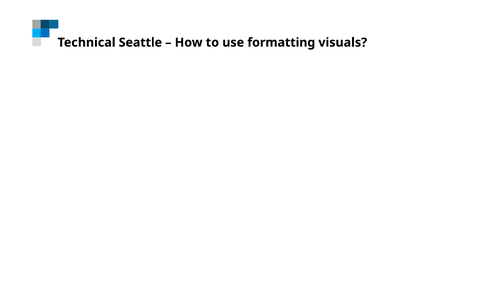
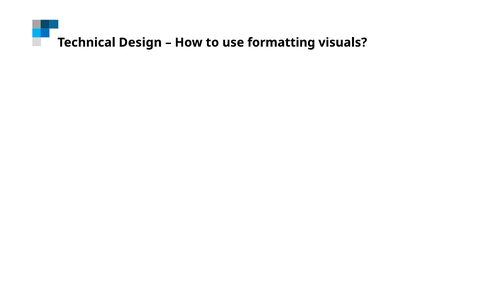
Seattle: Seattle -> Design (140, 43)
